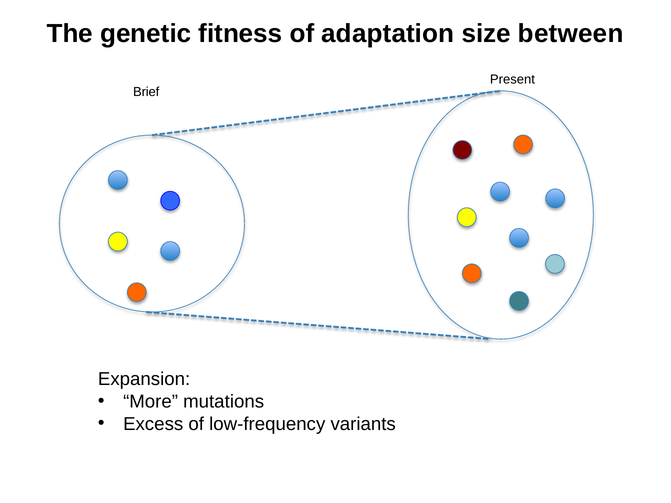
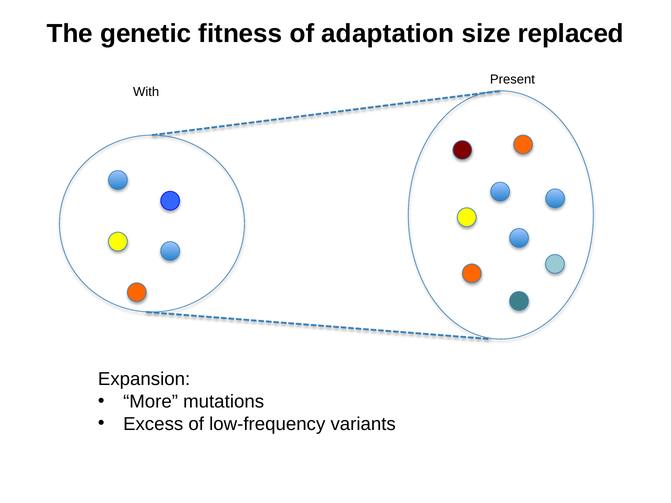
between: between -> replaced (571, 33)
Brief: Brief -> With (146, 92)
